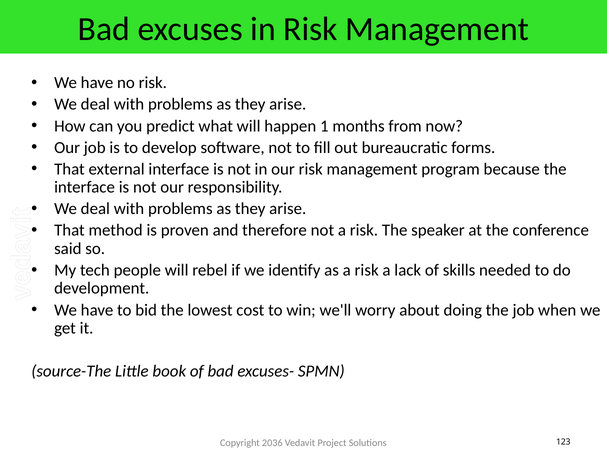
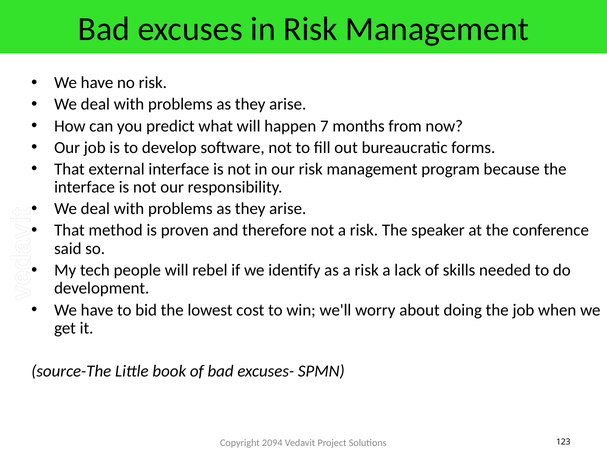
1: 1 -> 7 (324, 126)
2036: 2036 -> 2094 (272, 443)
